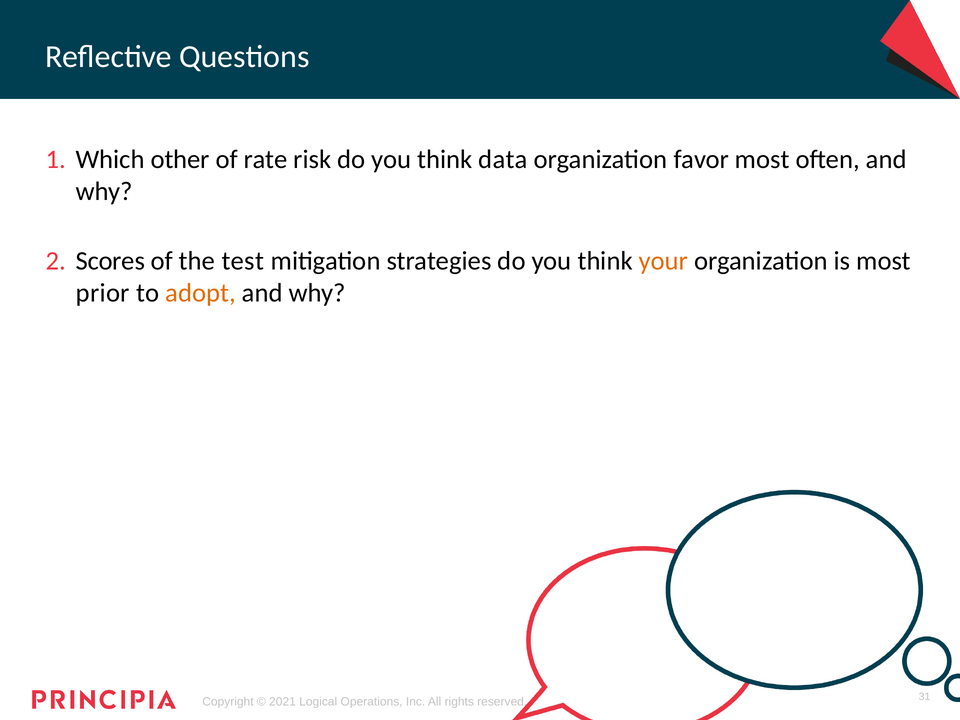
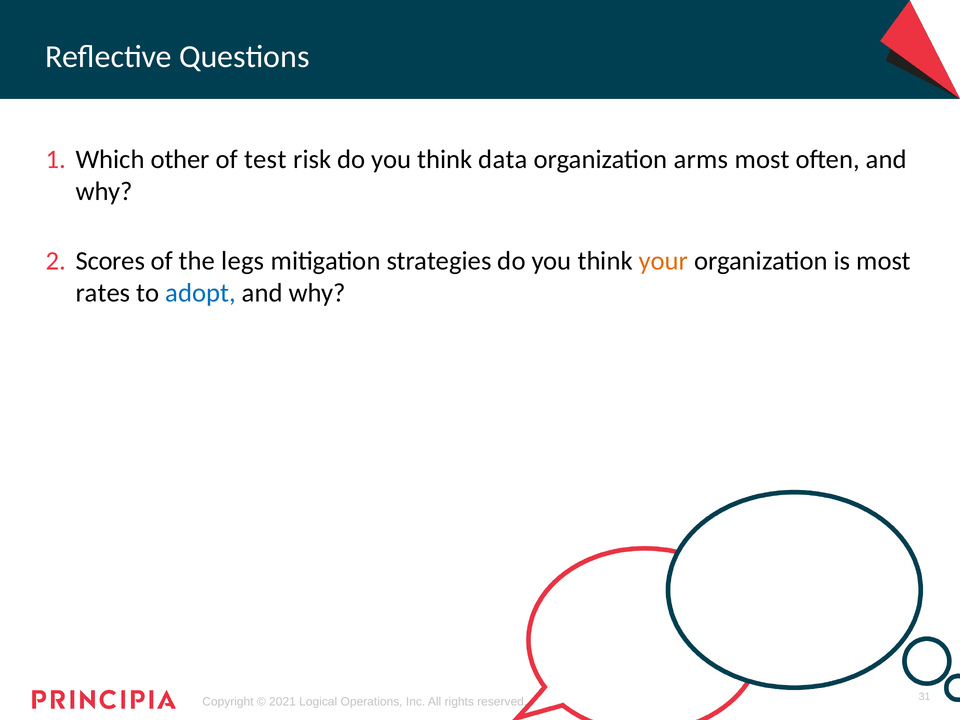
rate: rate -> test (265, 159)
favor: favor -> arms (701, 159)
test: test -> legs (243, 261)
prior: prior -> rates (103, 293)
adopt colour: orange -> blue (201, 293)
